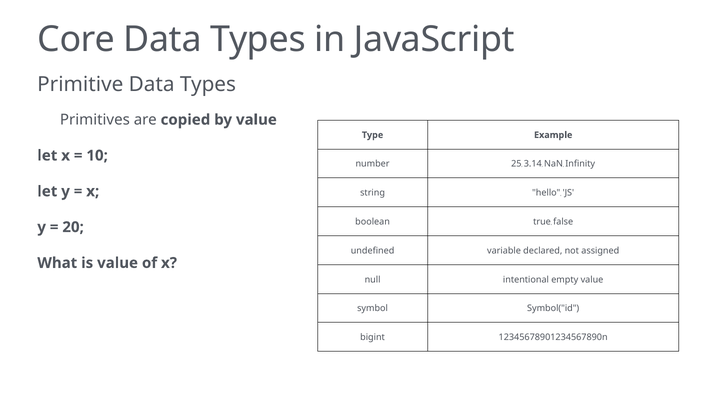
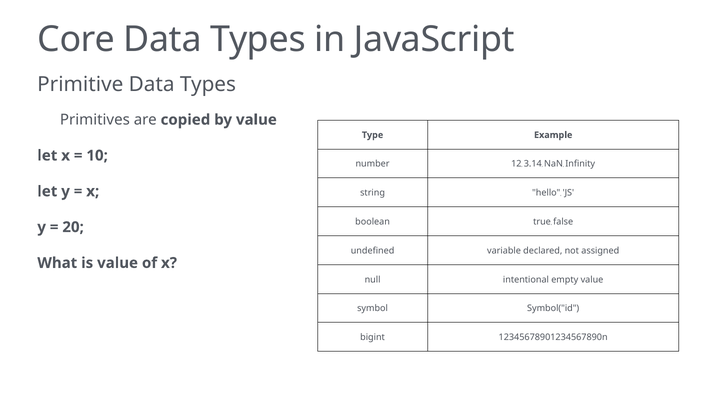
25: 25 -> 12 (516, 164)
